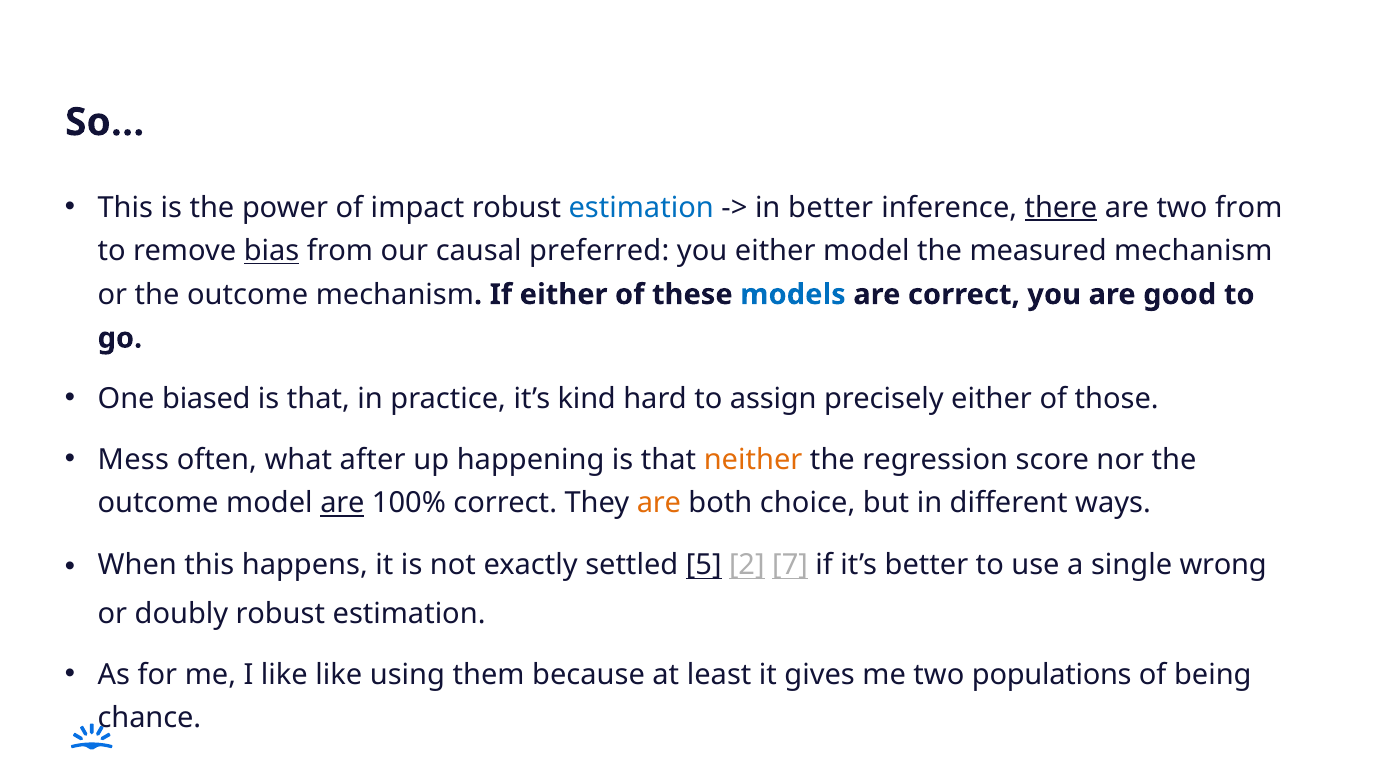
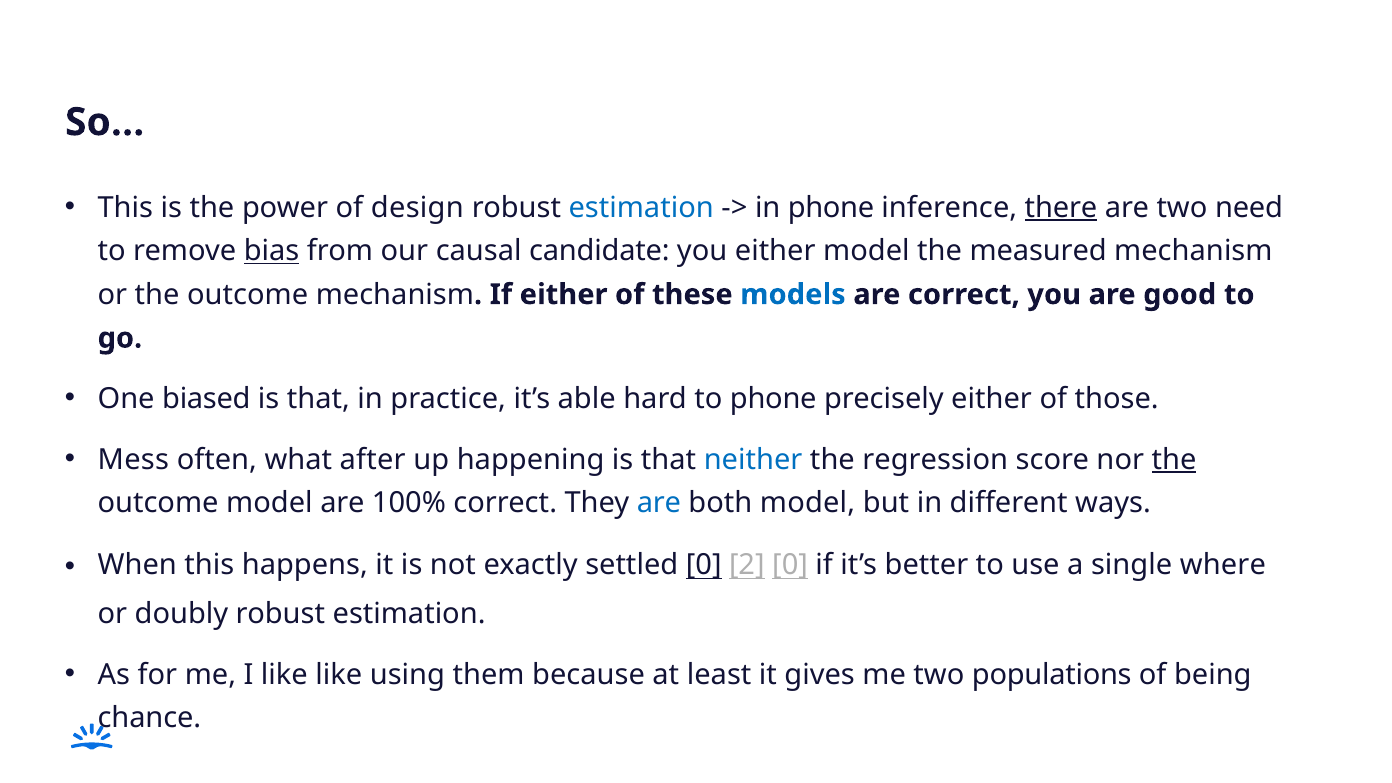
impact: impact -> design (417, 208)
in better: better -> phone (831, 208)
two from: from -> need (1249, 208)
preferred: preferred -> candidate (599, 251)
kind: kind -> able (587, 399)
to assign: assign -> phone (773, 399)
neither colour: orange -> blue (753, 460)
the underline: none -> present (1174, 460)
are underline: present -> none (342, 503)
are colour: orange -> blue (659, 503)
both choice: choice -> model (808, 503)
settled 5: 5 -> 0 (704, 565)
2 7: 7 -> 0 (790, 565)
wrong: wrong -> where (1223, 565)
